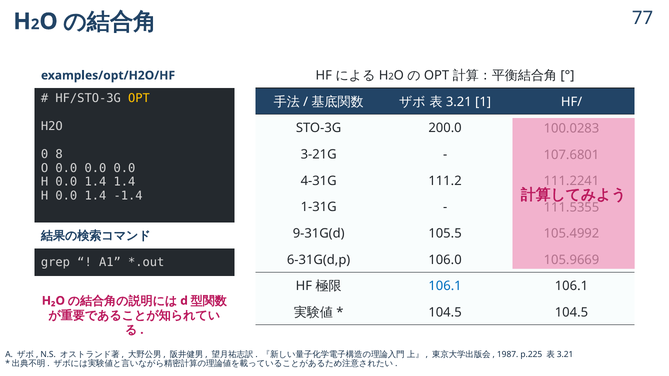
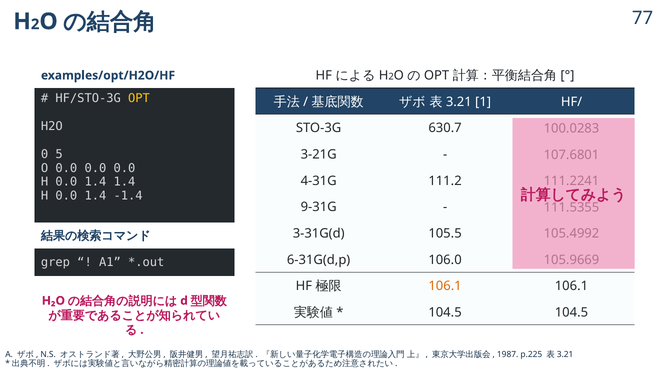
200.0: 200.0 -> 630.7 (445, 128)
8: 8 -> 5 (59, 154)
1-31G: 1-31G -> 9-31G (319, 207)
9-31G(d: 9-31G(d -> 3-31G(d (319, 234)
106.1 colour: blue -> orange (445, 286)
